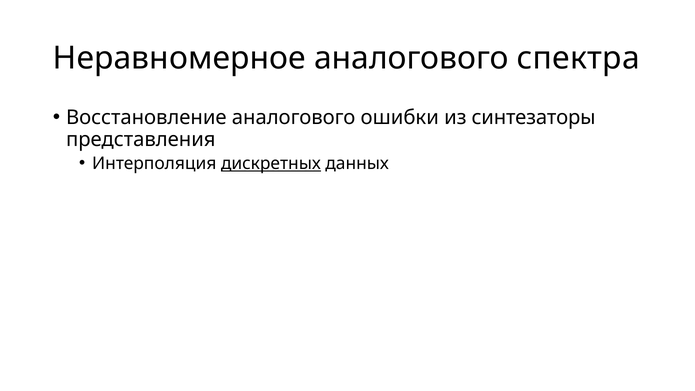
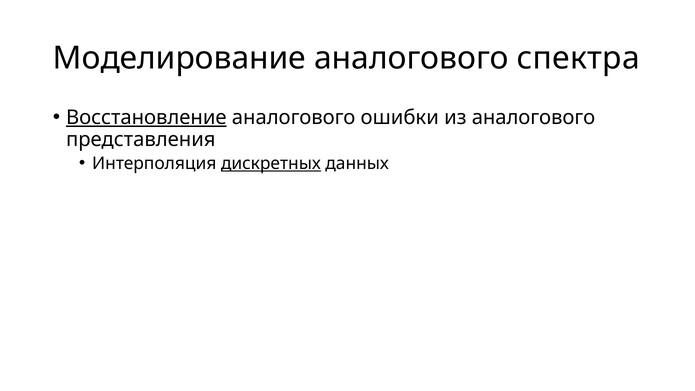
Неравномерное: Неравномерное -> Моделирование (179, 58)
Восстановление underline: none -> present (146, 118)
из синтезаторы: синтезаторы -> аналогового (533, 118)
